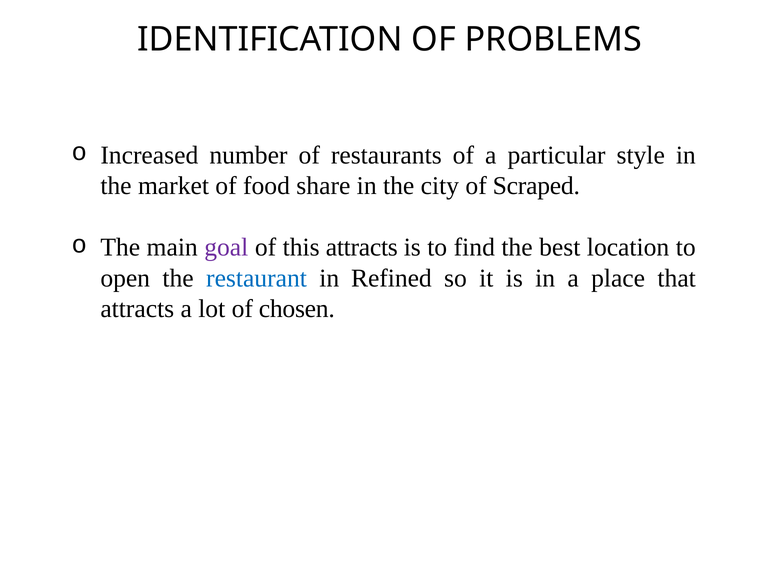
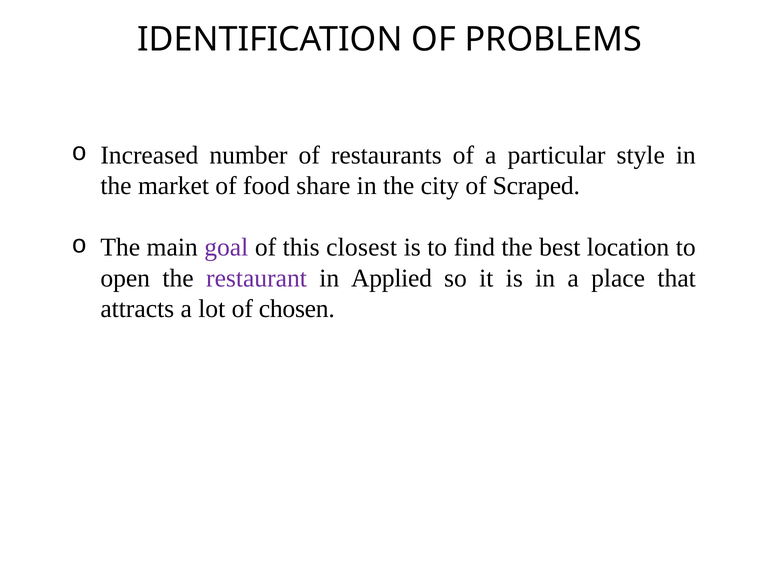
this attracts: attracts -> closest (362, 247)
restaurant colour: blue -> purple (257, 278)
Refined: Refined -> Applied (392, 278)
